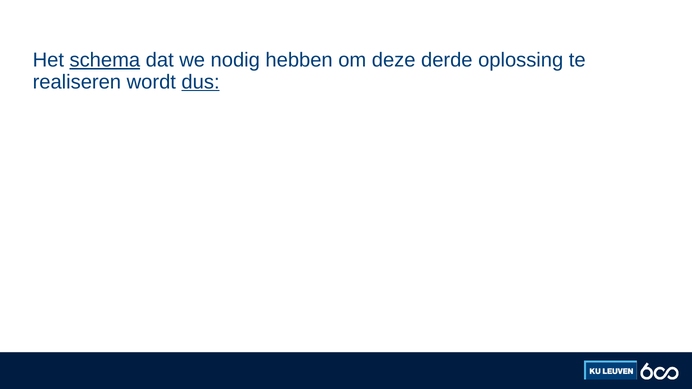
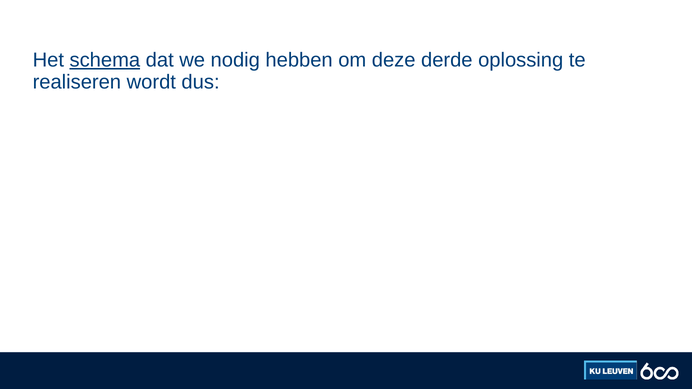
dus underline: present -> none (201, 82)
